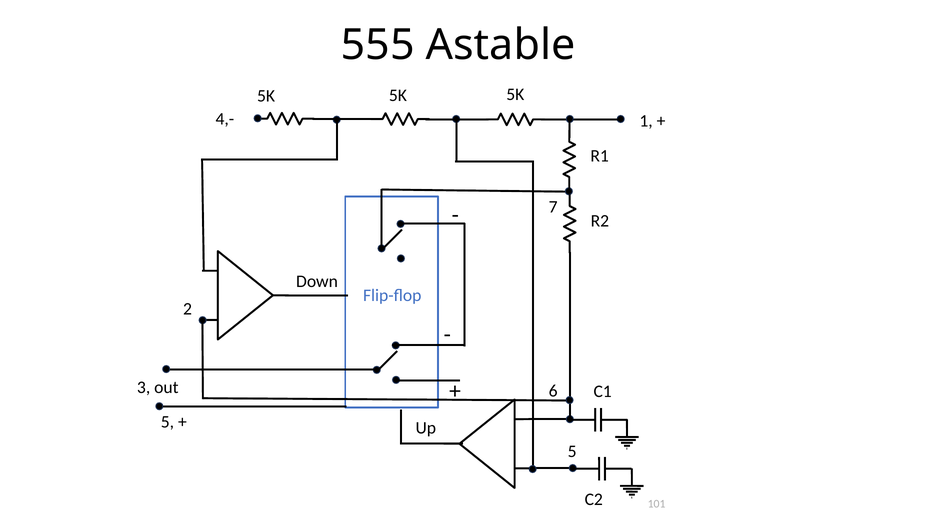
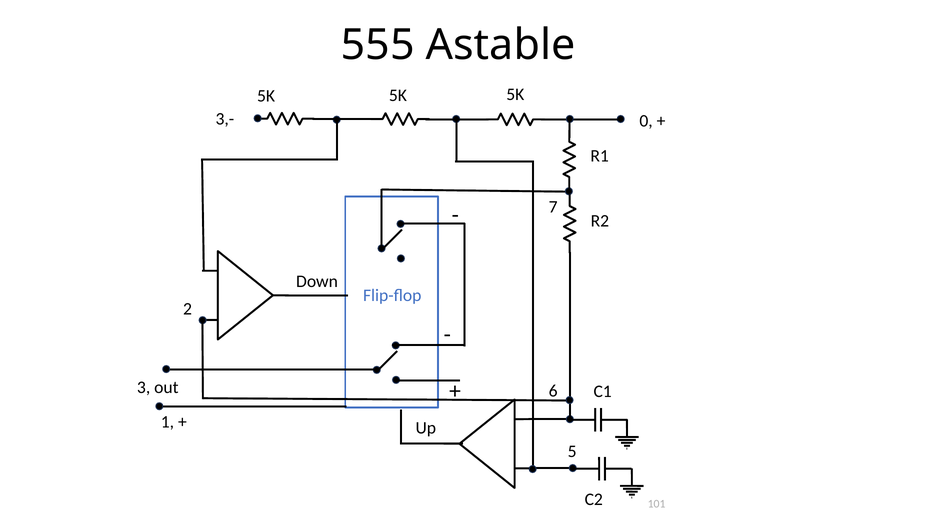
4,-: 4,- -> 3,- (225, 119)
1: 1 -> 0 (646, 121)
5: 5 -> 1 (167, 422)
